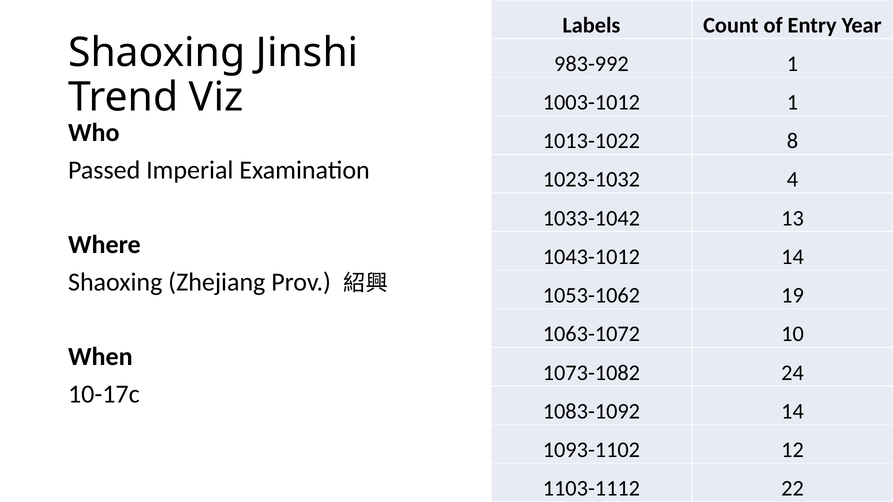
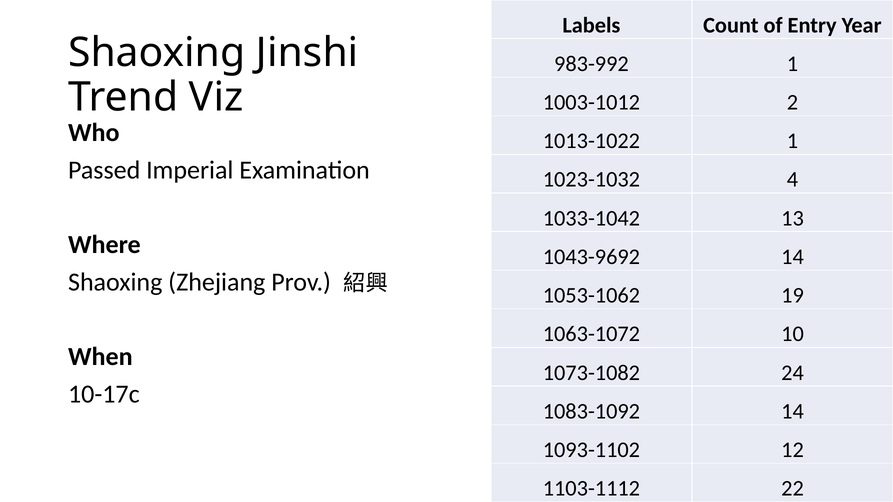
1003-1012 1: 1 -> 2 (792, 102)
1013-1022 8: 8 -> 1 (792, 141)
1043-1012: 1043-1012 -> 1043-9692 (591, 257)
